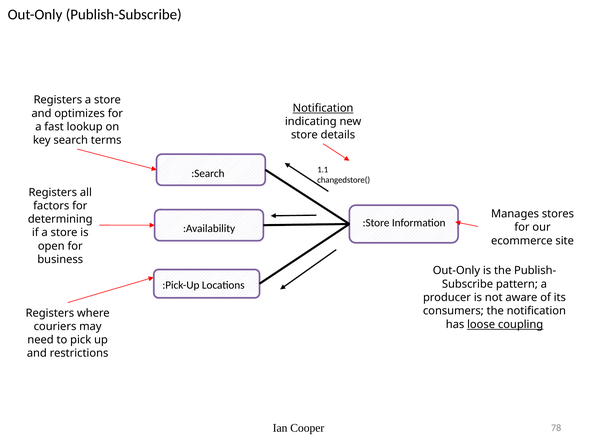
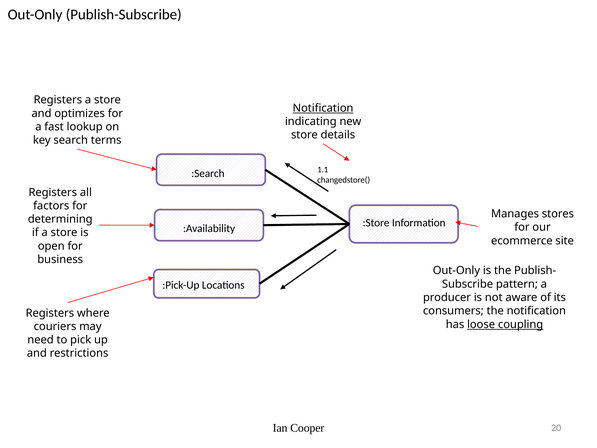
78: 78 -> 20 (556, 427)
